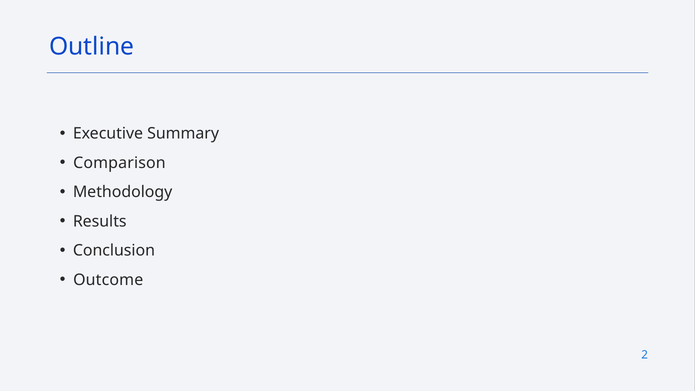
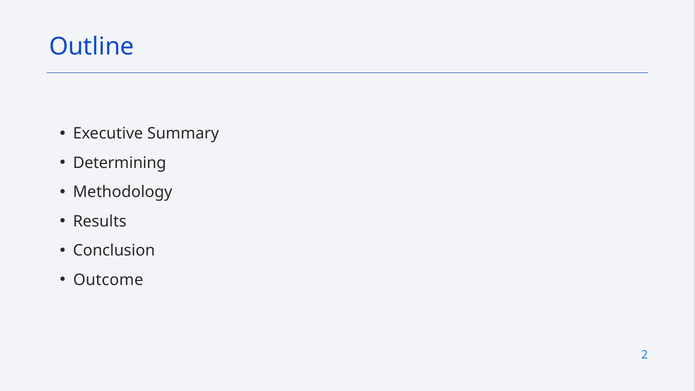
Comparison: Comparison -> Determining (120, 163)
